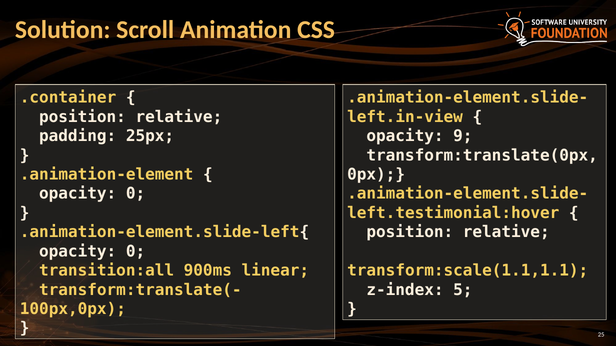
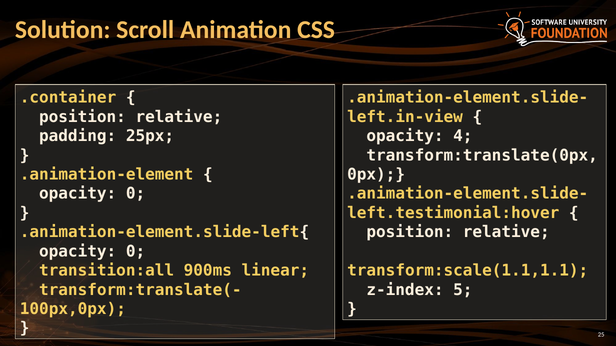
9: 9 -> 4 (463, 136)
